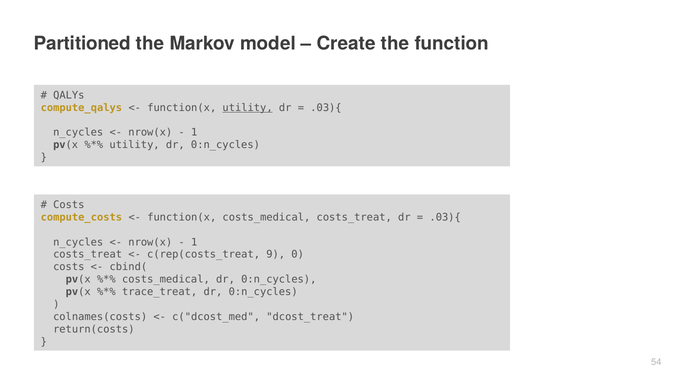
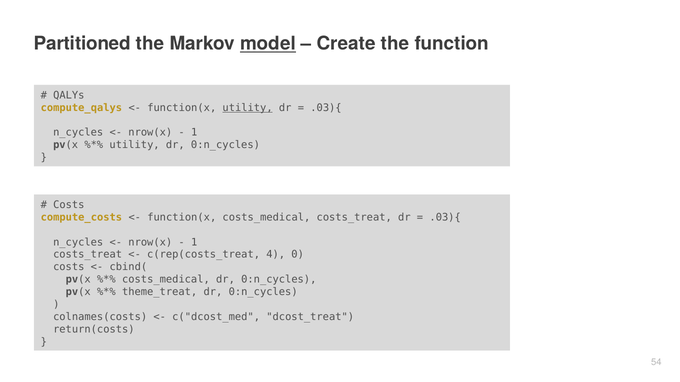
model underline: none -> present (268, 44)
9: 9 -> 4 (276, 255)
trace_treat: trace_treat -> theme_treat (160, 292)
